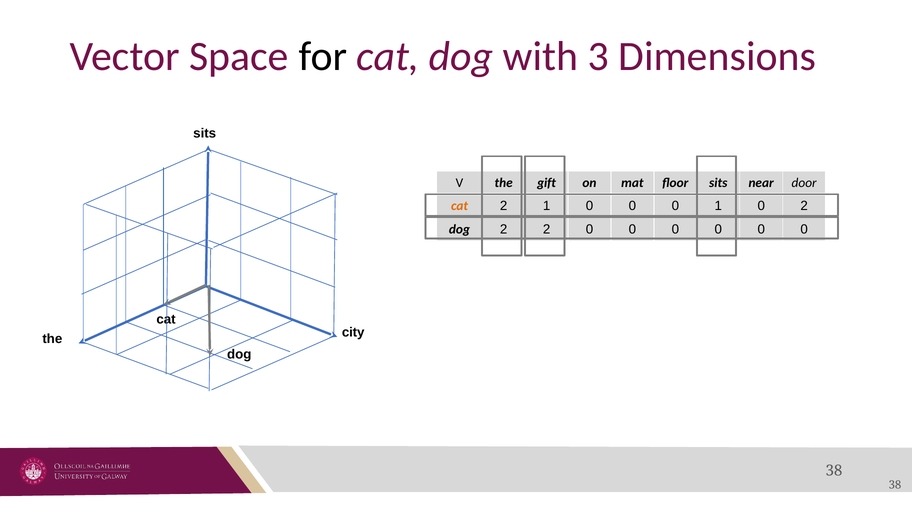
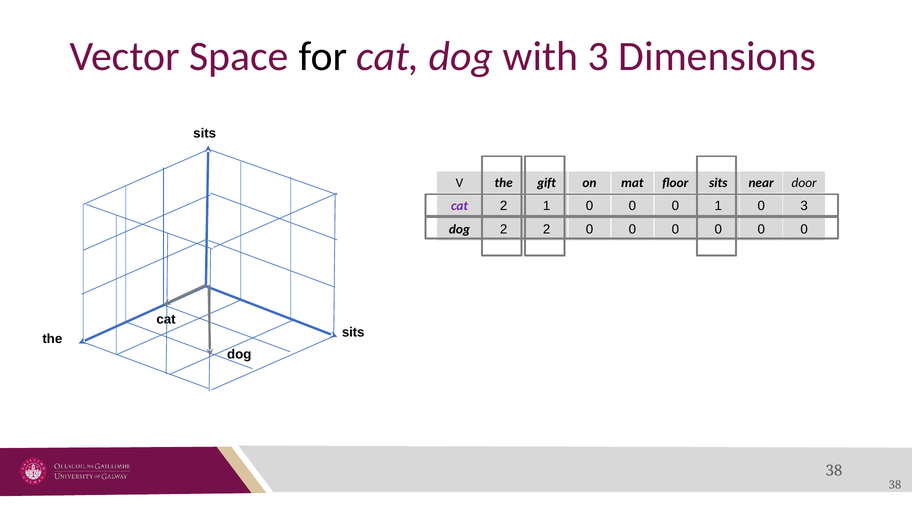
cat colour: orange -> purple (460, 206)
0 2: 2 -> 3 (804, 206)
city: city -> sits (353, 332)
